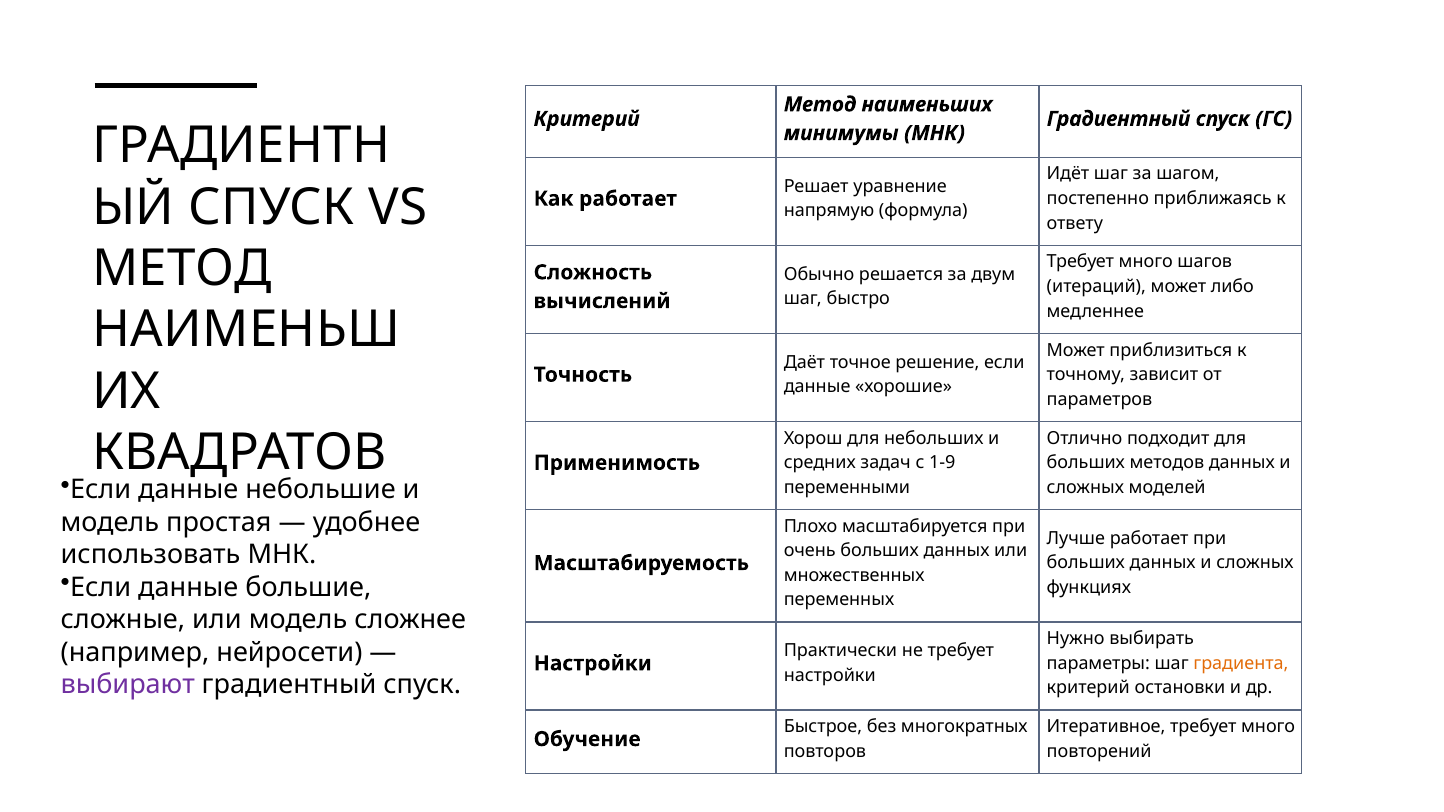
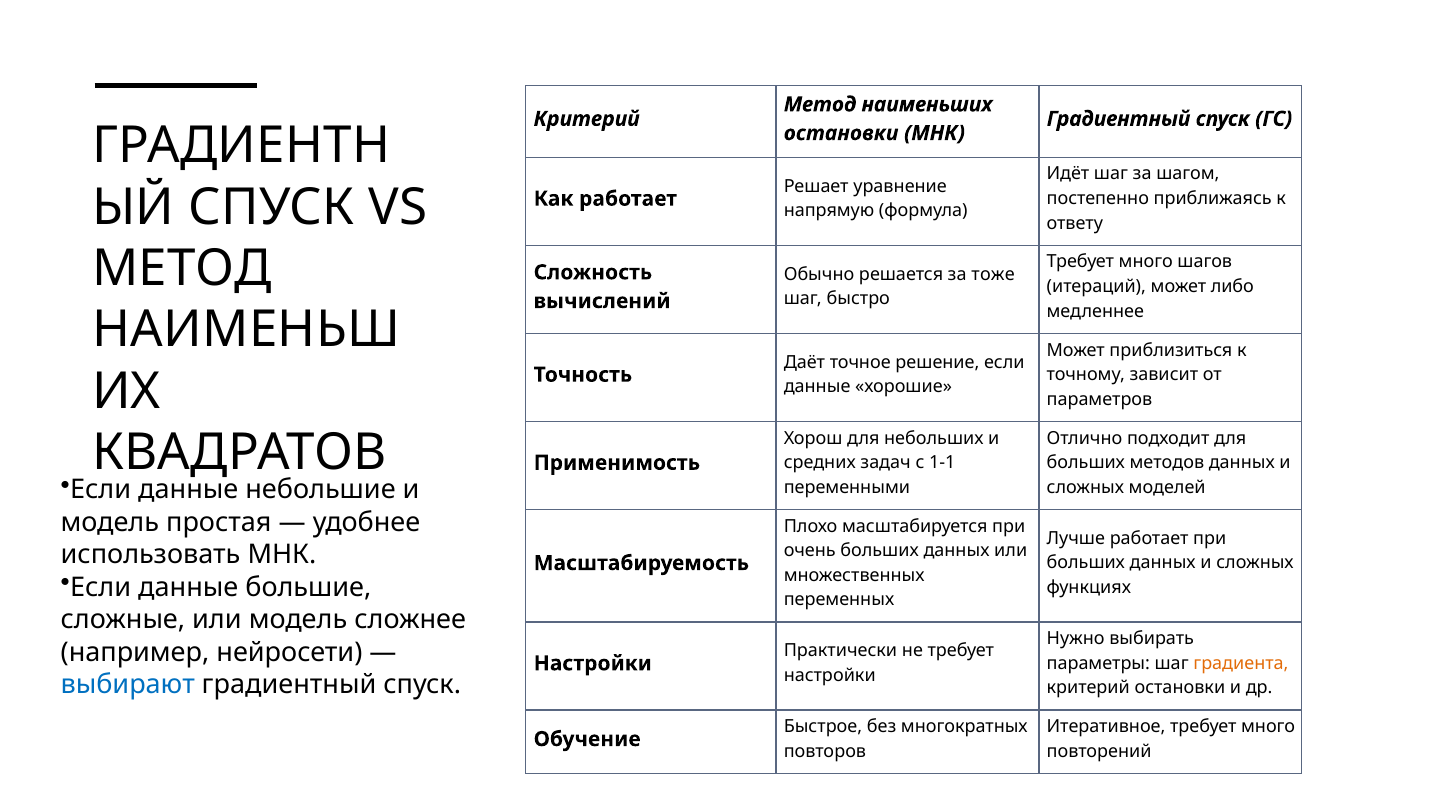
минимумы: минимумы -> остановки (841, 133)
двум: двум -> тоже (993, 274)
1-9: 1-9 -> 1-1 (942, 463)
выбирают colour: purple -> blue (128, 685)
